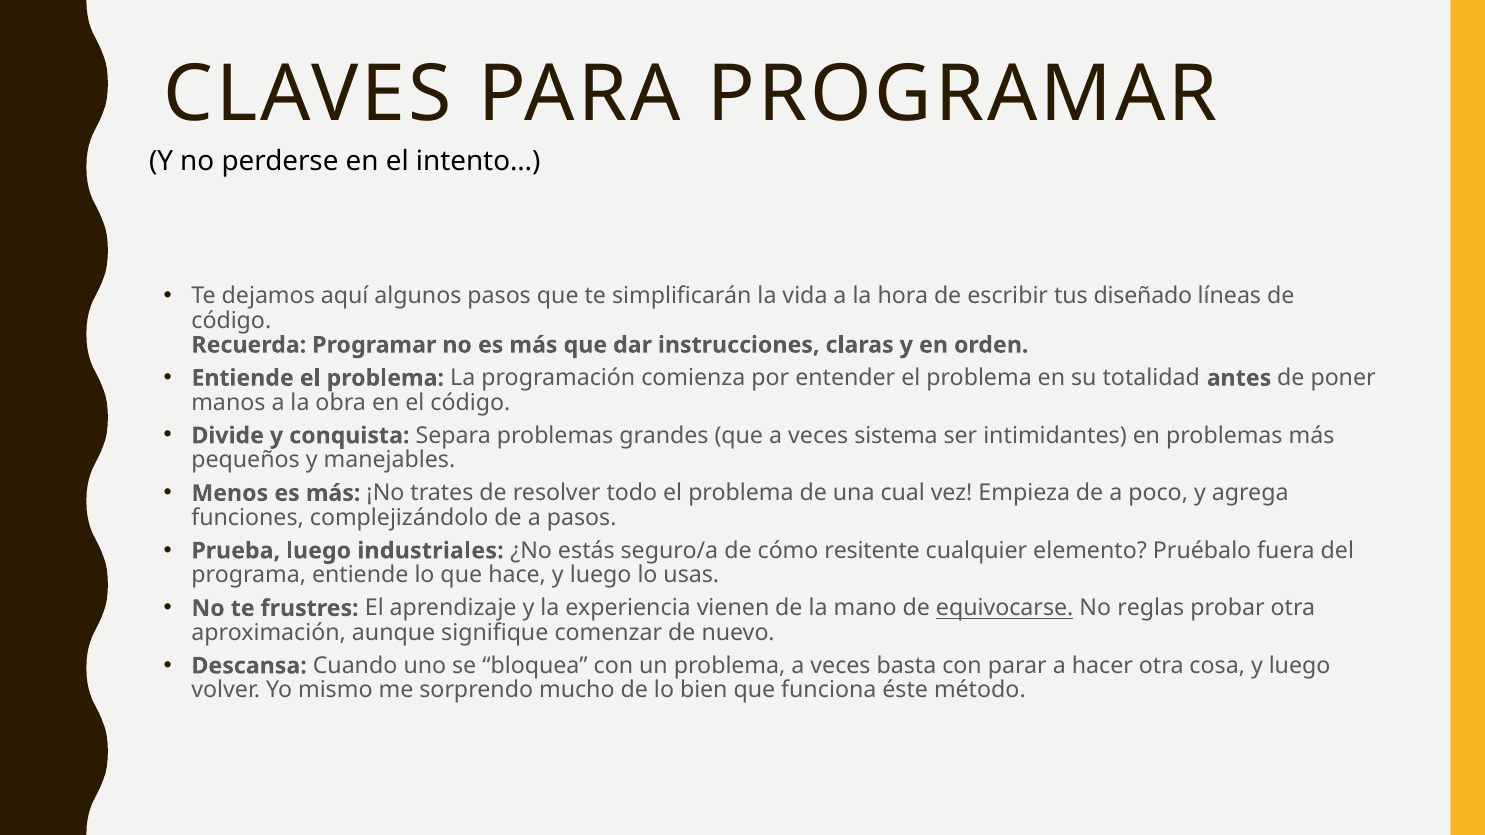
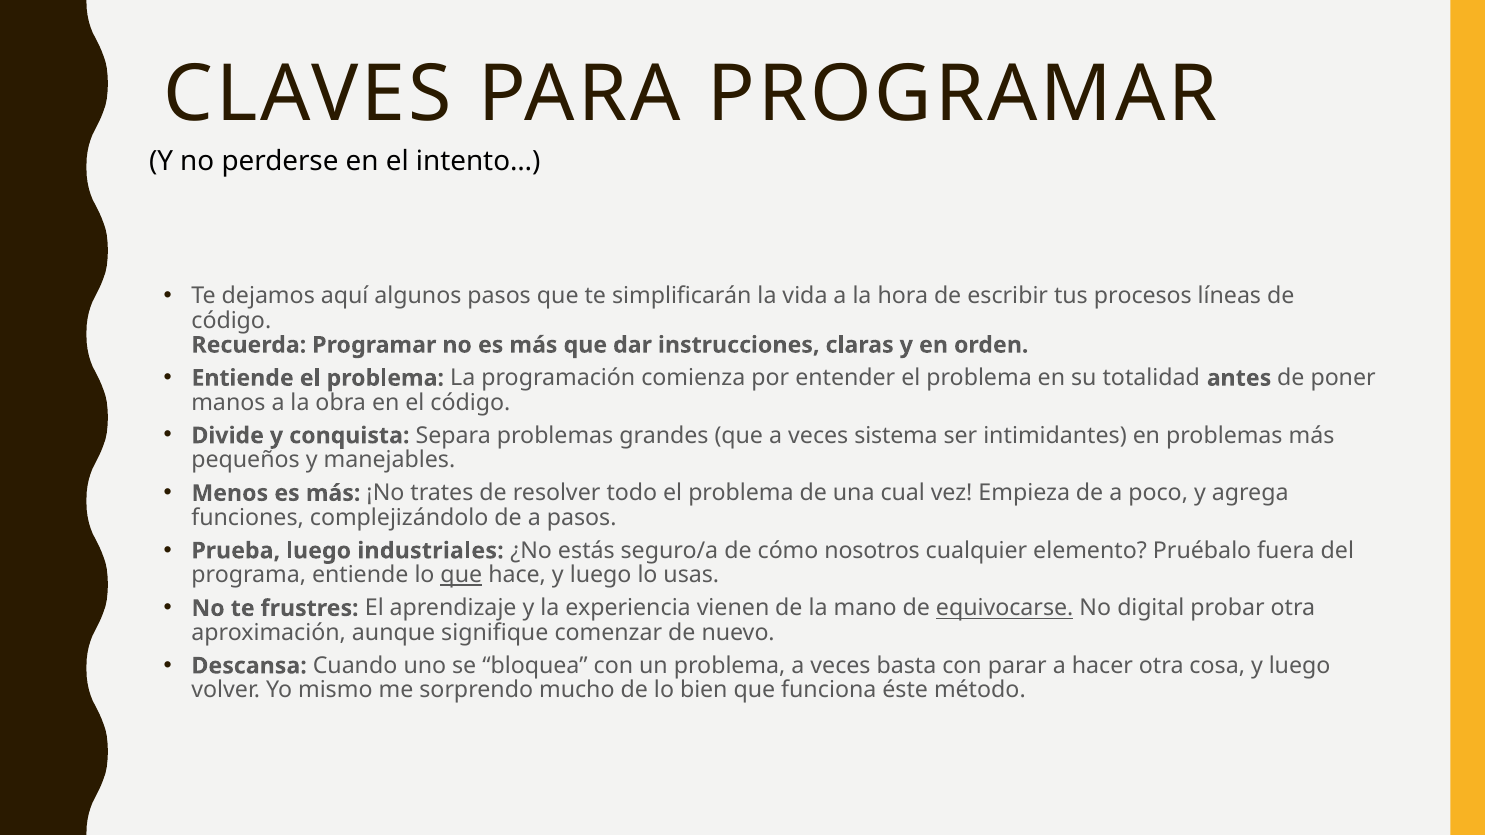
diseñado: diseñado -> procesos (1143, 296)
resitente: resitente -> nosotros (872, 551)
que underline: none -> present (461, 575)
reglas: reglas -> digital (1151, 608)
